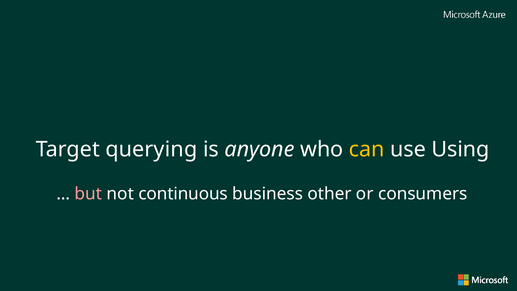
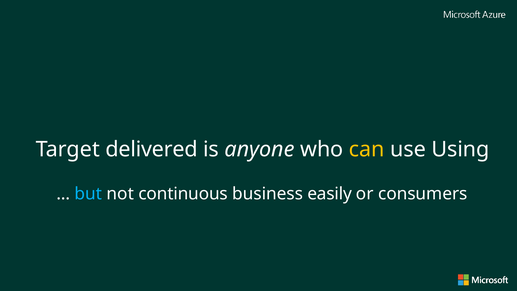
querying: querying -> delivered (151, 149)
but colour: pink -> light blue (88, 194)
other: other -> easily (330, 194)
